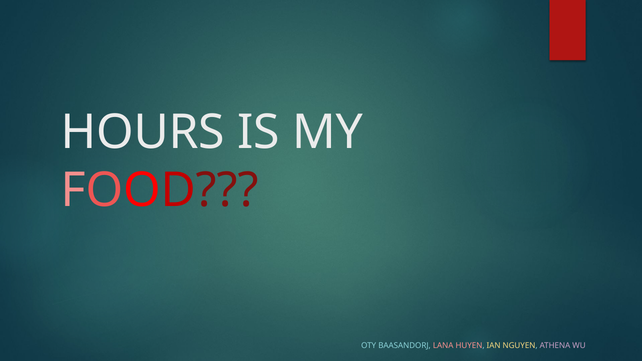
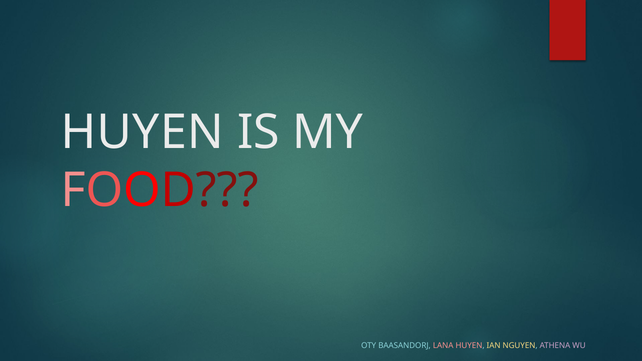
HOURS: HOURS -> HUYEN (142, 133)
